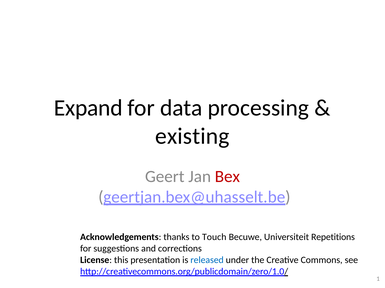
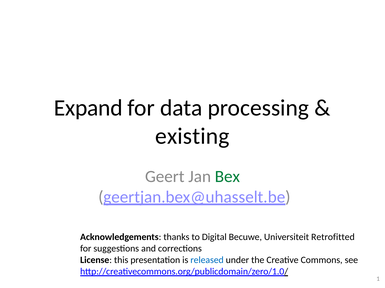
Bex colour: red -> green (227, 177)
Touch: Touch -> Digital (214, 238)
Repetitions: Repetitions -> Retrofitted (333, 238)
